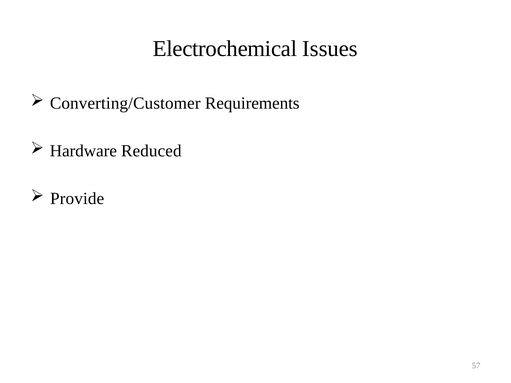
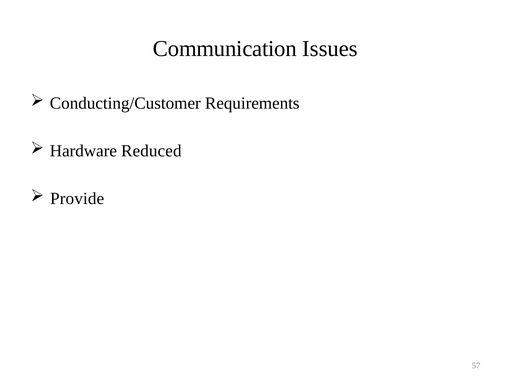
Electrochemical: Electrochemical -> Communication (225, 49)
Converting/Customer: Converting/Customer -> Conducting/Customer (125, 103)
